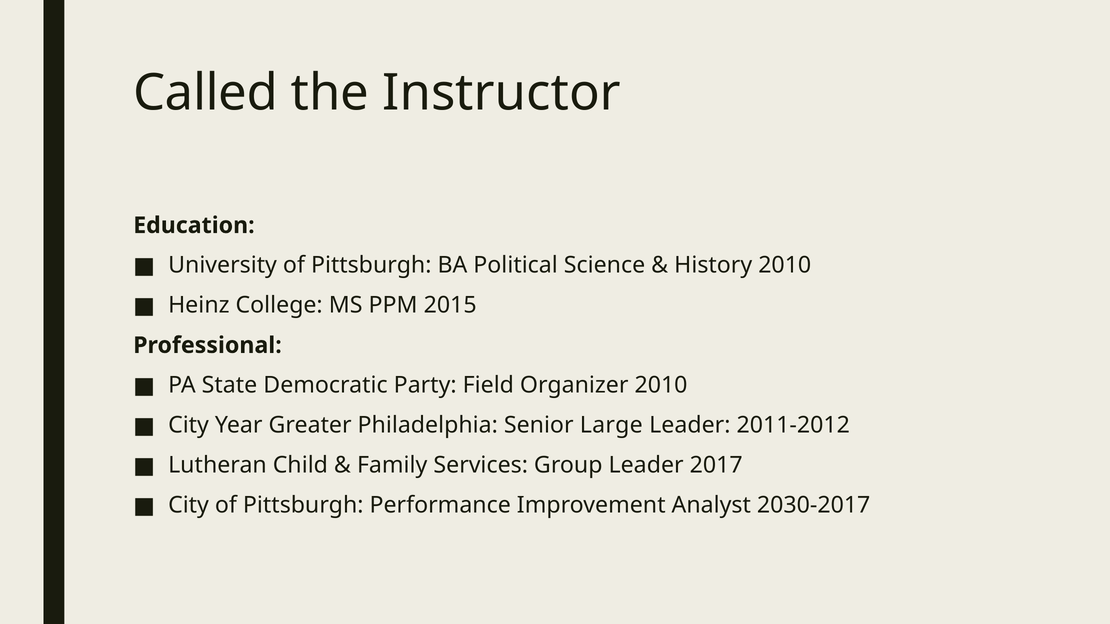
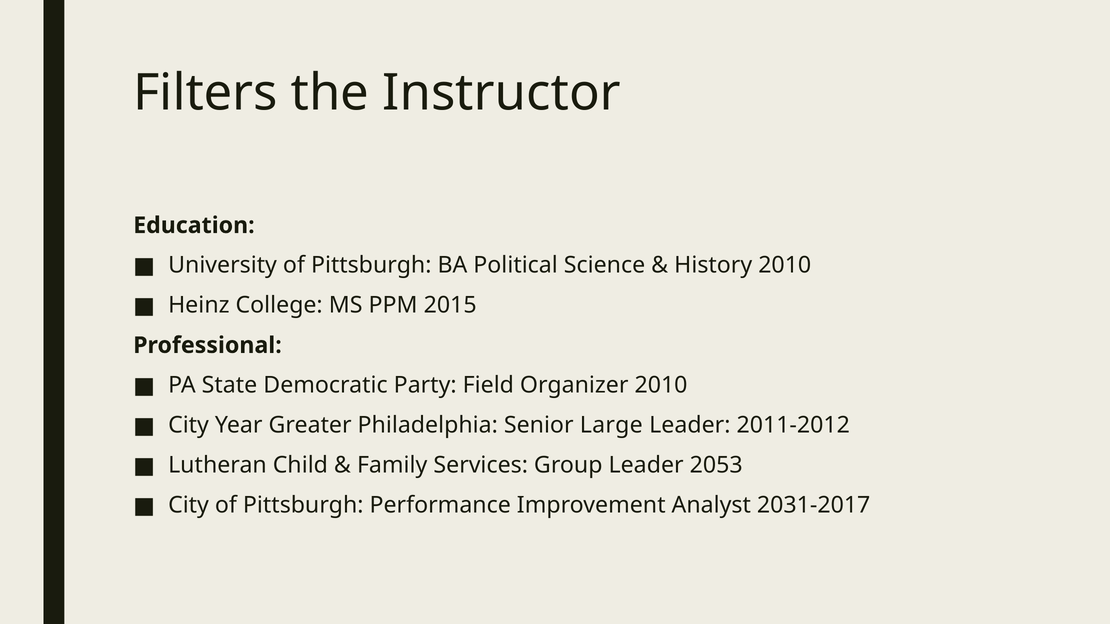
Called: Called -> Filters (205, 93)
2017: 2017 -> 2053 (716, 465)
2030-2017: 2030-2017 -> 2031-2017 (814, 505)
